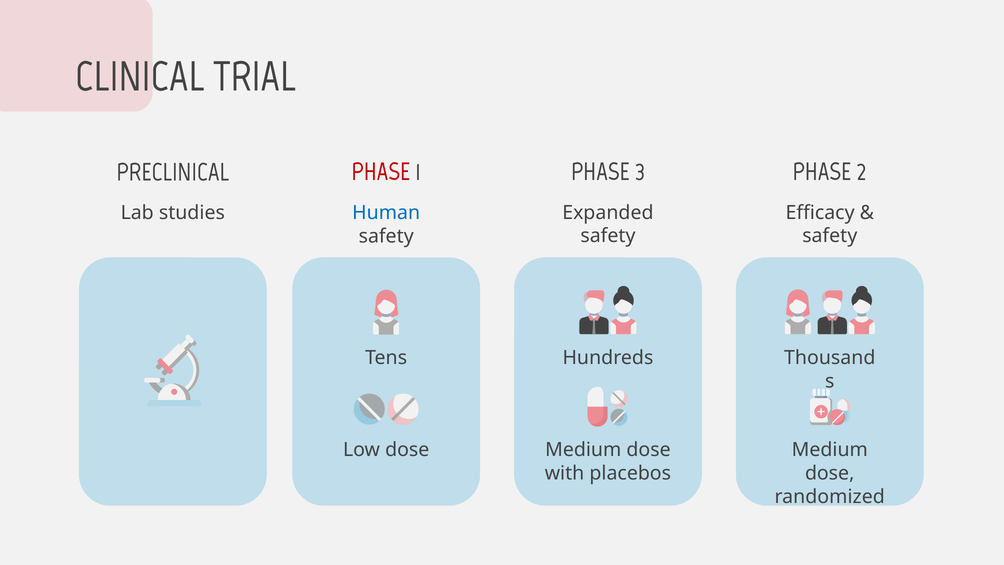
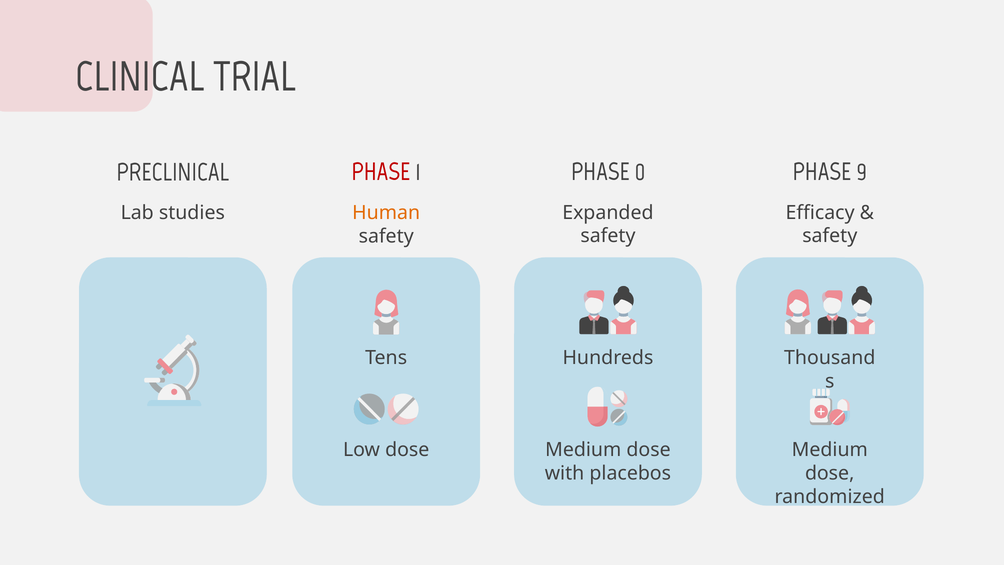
3: 3 -> 0 (640, 172)
2: 2 -> 9 (862, 172)
Human colour: blue -> orange (386, 213)
